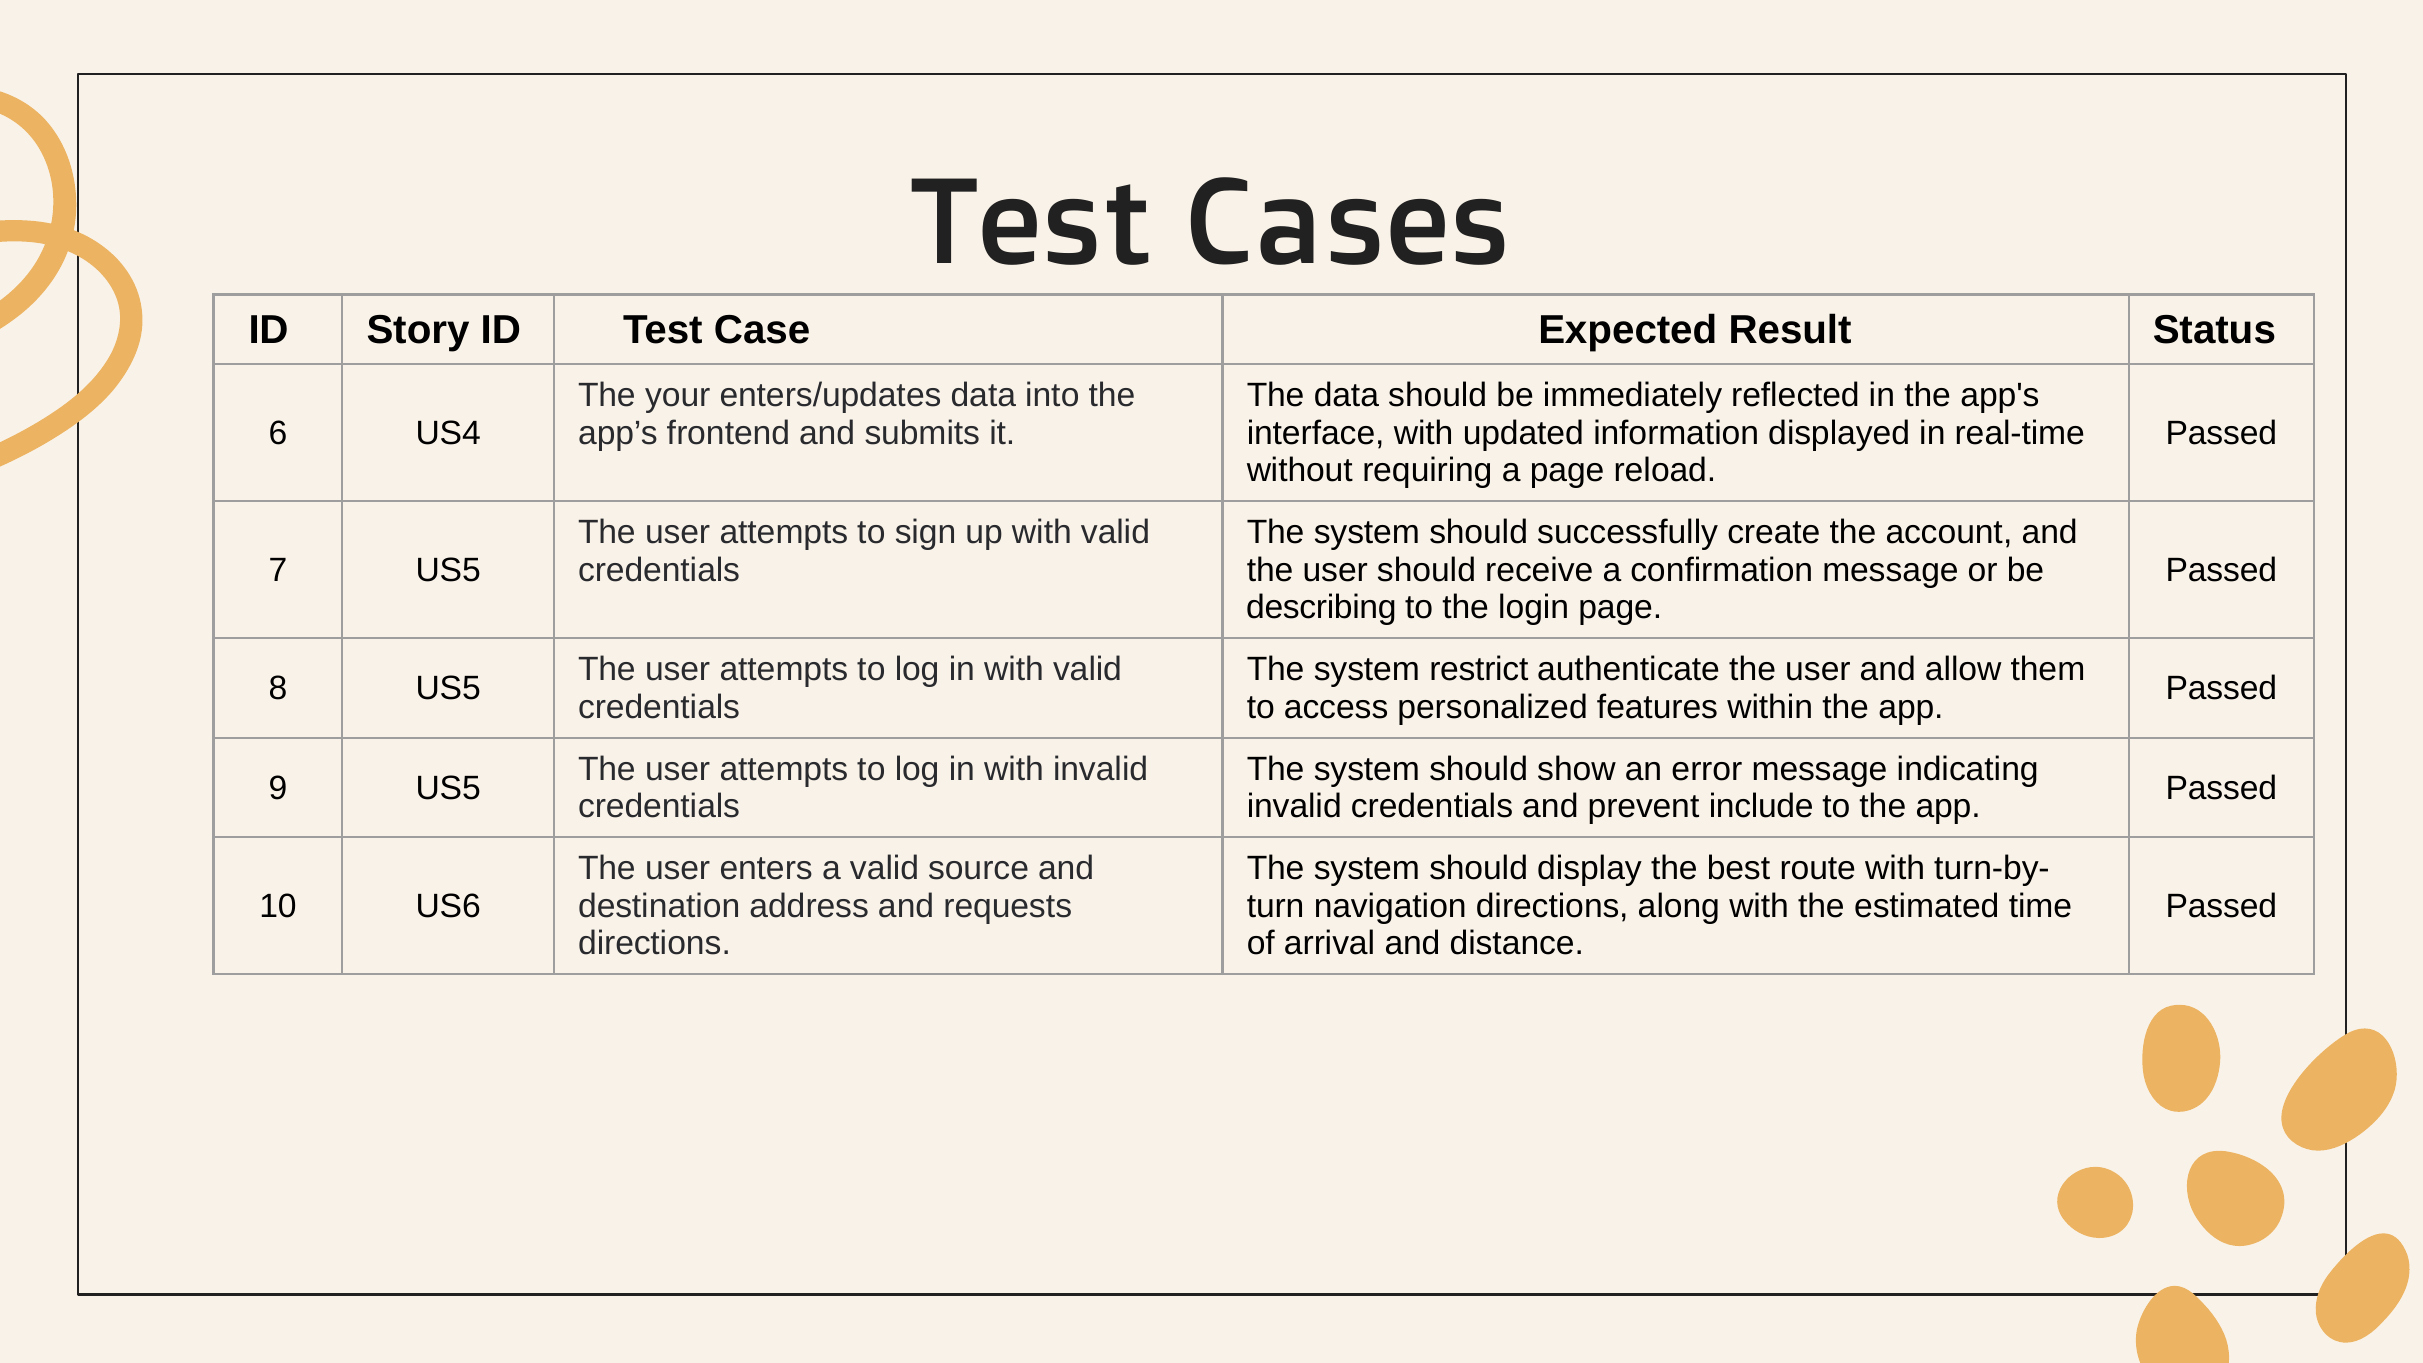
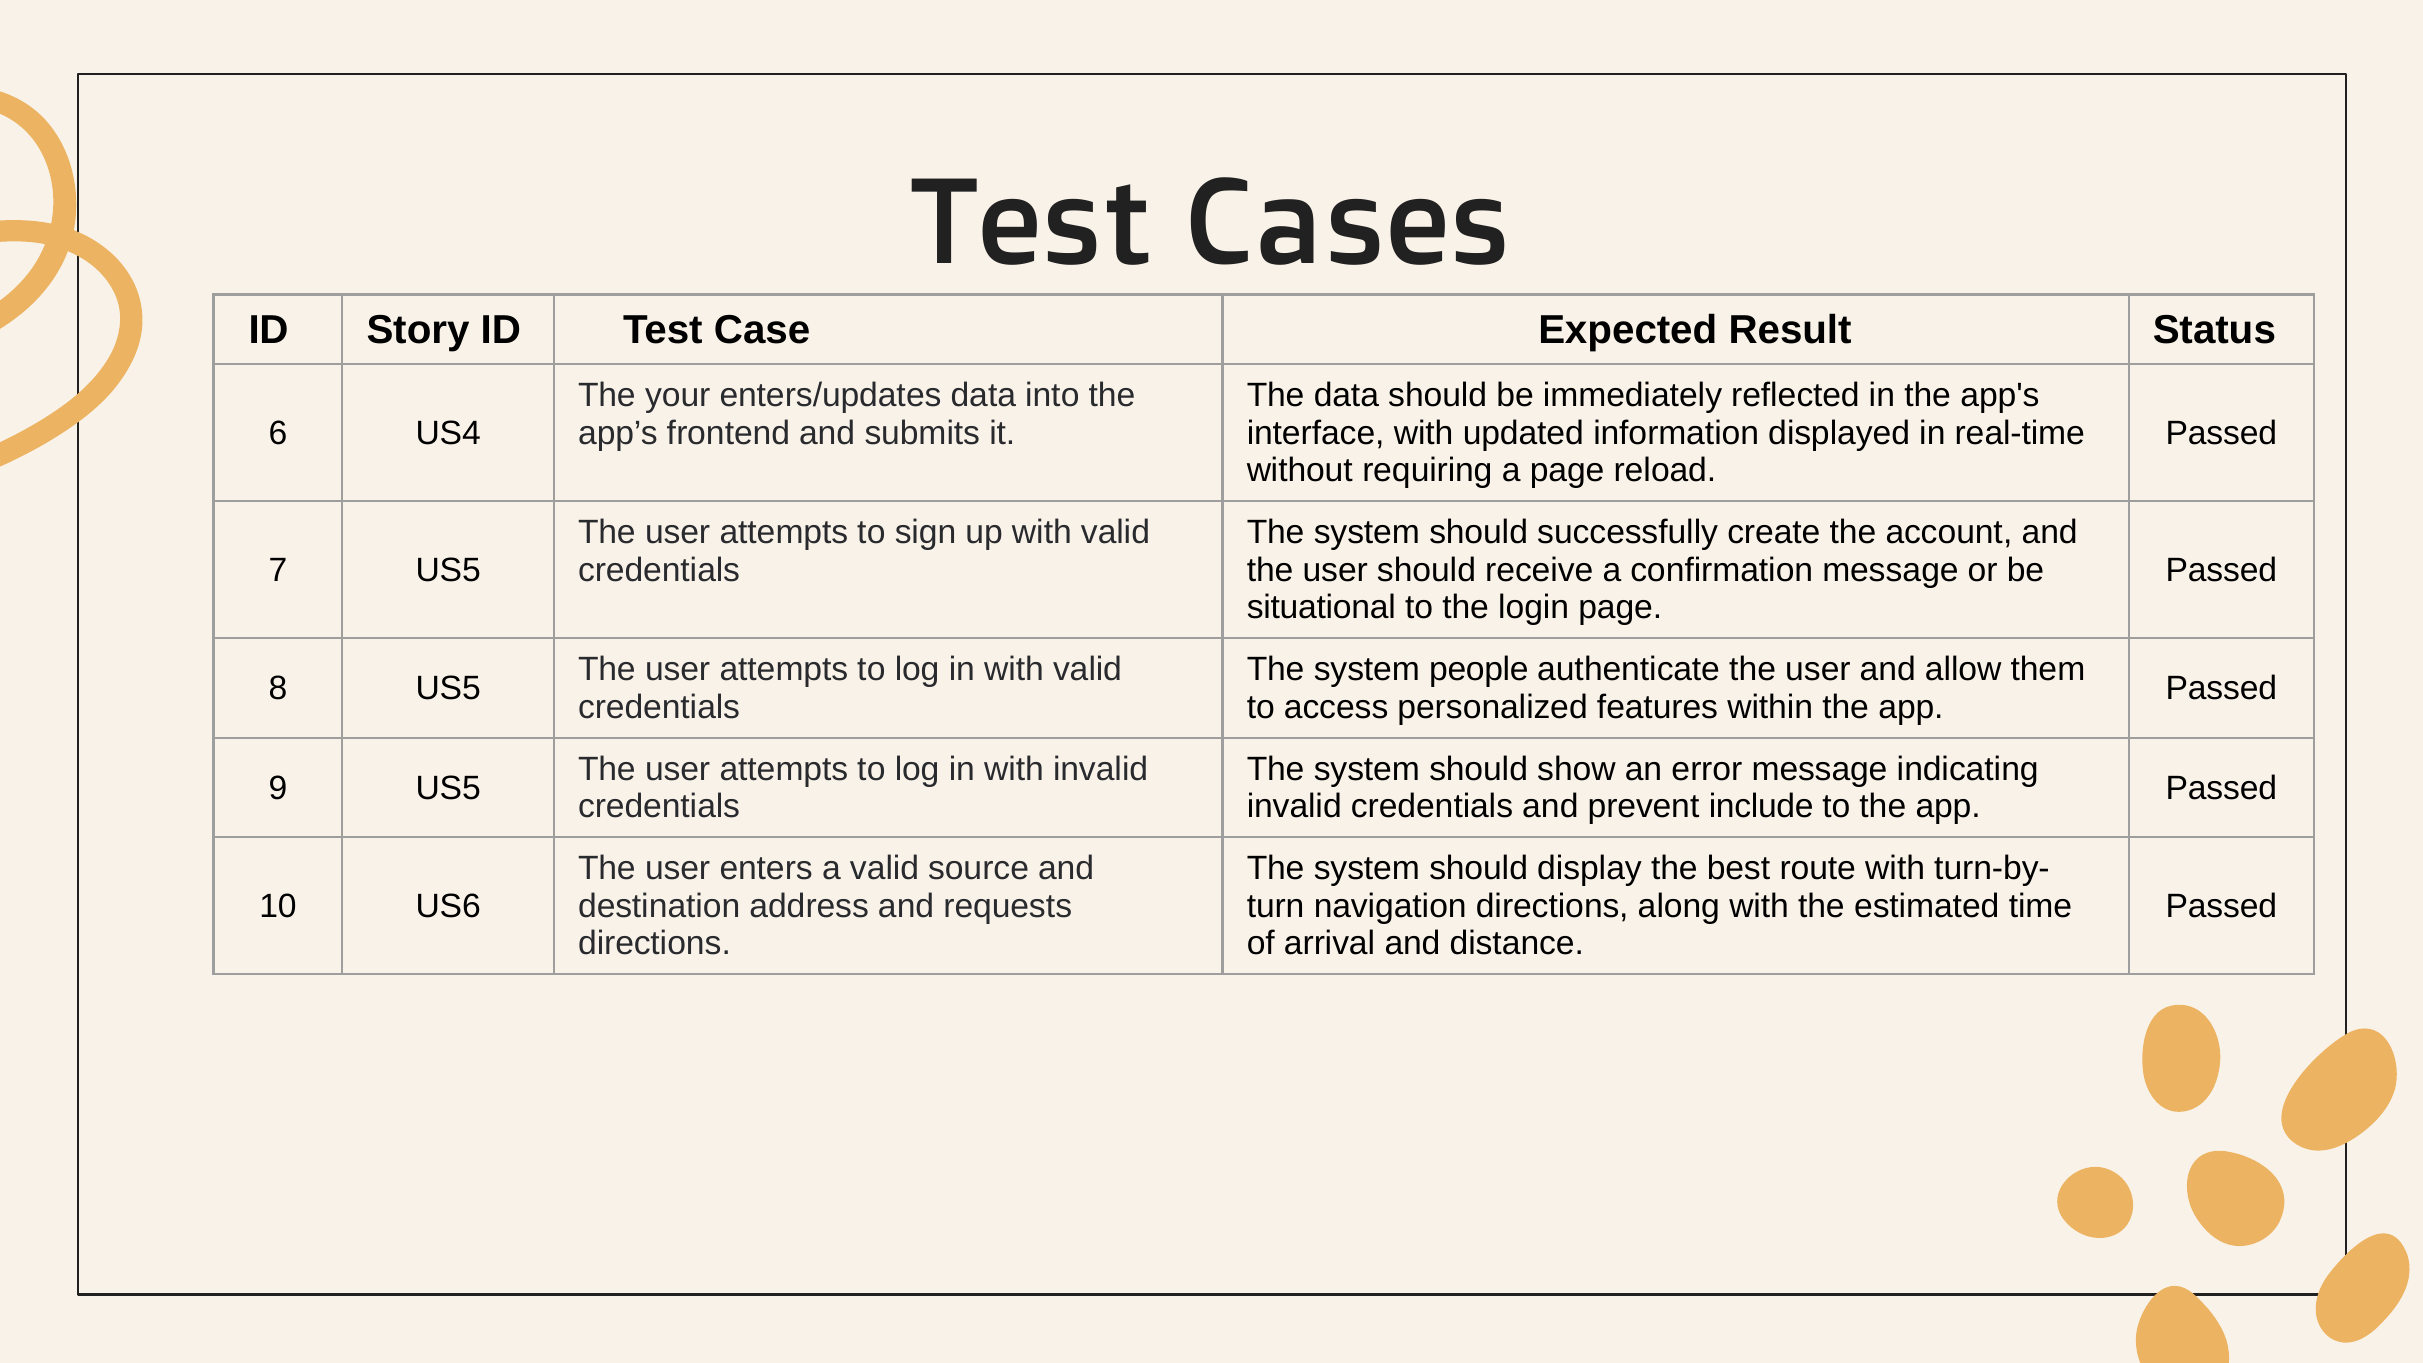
describing: describing -> situational (1321, 608)
restrict: restrict -> people (1479, 670)
